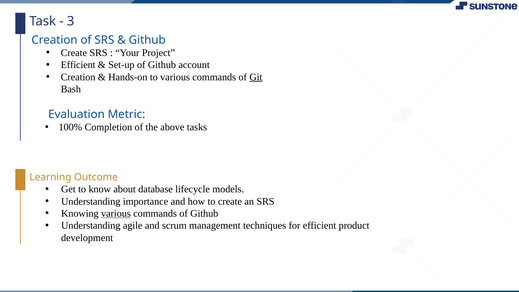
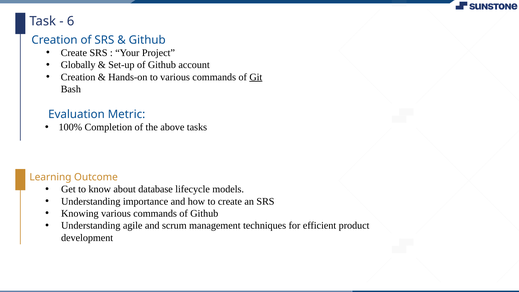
3: 3 -> 6 (71, 21)
Efficient: Efficient -> Globally (78, 65)
various underline: present -> none (116, 213)
